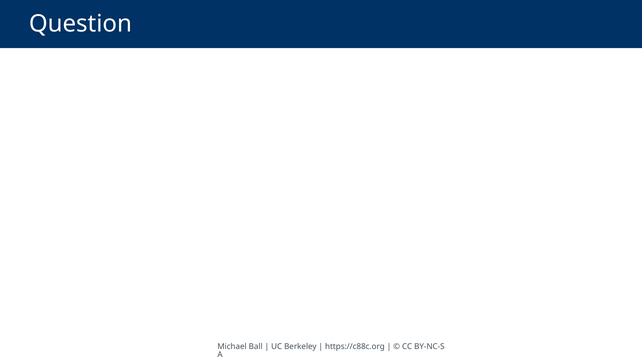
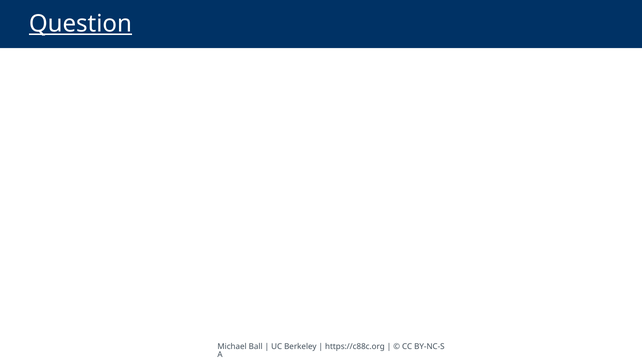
Question underline: none -> present (80, 24)
